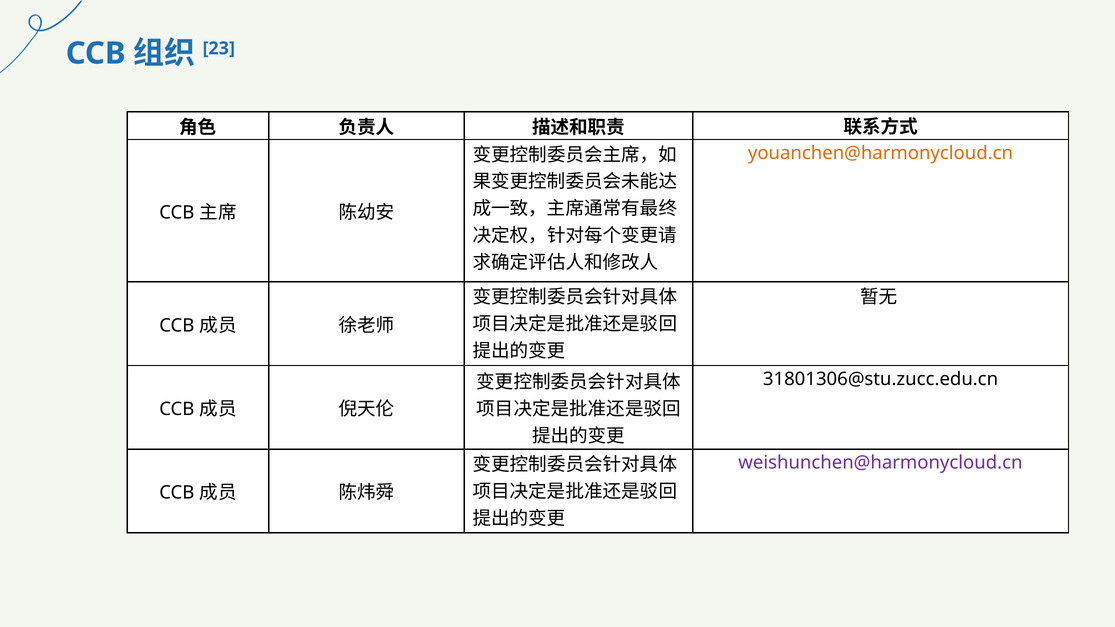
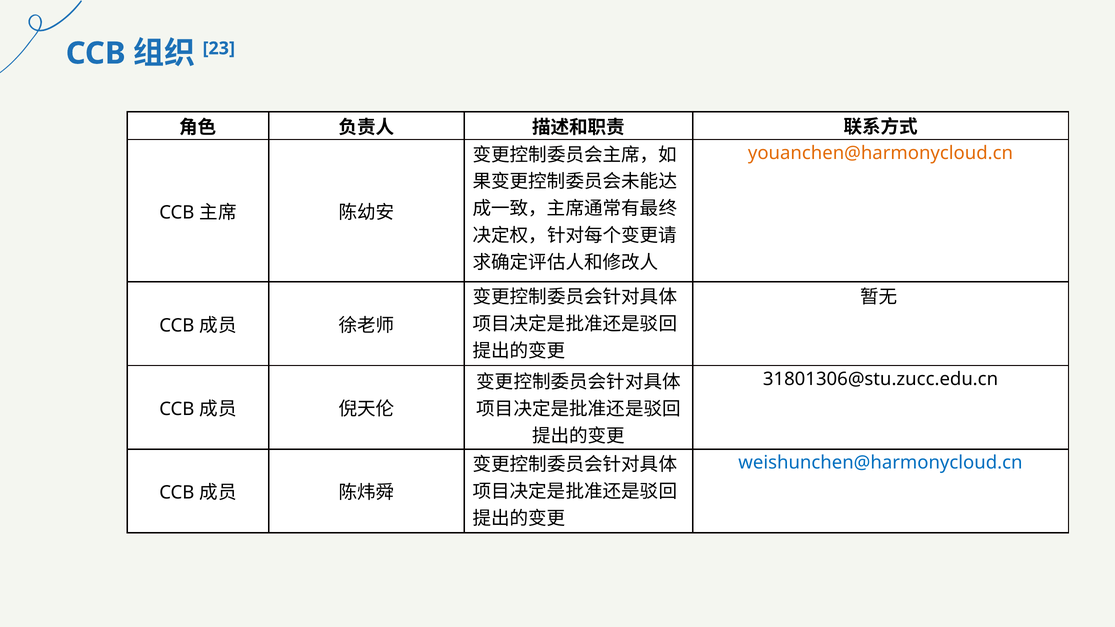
weishunchen@harmonycloud.cn colour: purple -> blue (880, 463)
